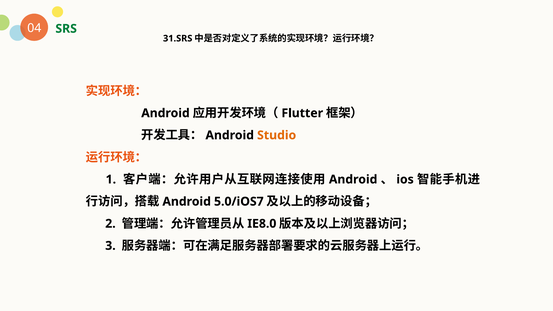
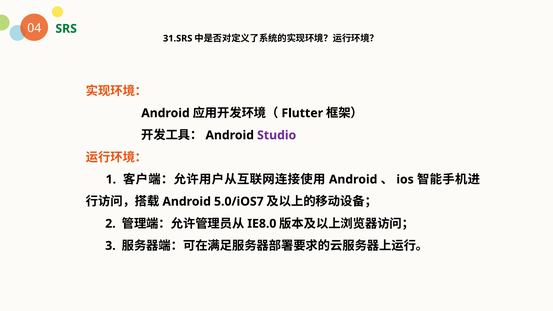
Studio colour: orange -> purple (277, 135)
